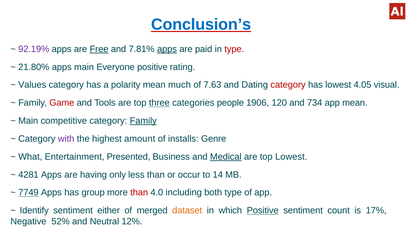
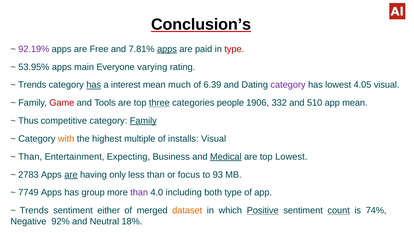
Conclusion’s colour: blue -> black (201, 24)
Free underline: present -> none (99, 49)
21.80%: 21.80% -> 53.95% (34, 67)
Everyone positive: positive -> varying (152, 67)
Values: Values -> Trends (32, 85)
has underline: none -> present (94, 85)
polarity: polarity -> interest (126, 85)
7.63: 7.63 -> 6.39 (212, 85)
category colour: red -> purple (288, 85)
120: 120 -> 332 (279, 103)
734: 734 -> 510 (315, 103)
Main: Main -> Thus (28, 121)
with colour: purple -> orange (66, 139)
amount: amount -> multiple (140, 139)
installs Genre: Genre -> Visual (214, 139)
What: What -> Than (30, 157)
Presented: Presented -> Expecting (128, 157)
4281: 4281 -> 2783 (28, 175)
are underline: none -> present (71, 175)
occur: occur -> focus (189, 175)
14: 14 -> 93 (218, 175)
7749 underline: present -> none (28, 192)
than colour: red -> purple (139, 192)
Identify: Identify -> Trends (34, 210)
count underline: none -> present (339, 210)
17%: 17% -> 74% (376, 210)
52%: 52% -> 92% (61, 221)
12%: 12% -> 18% (132, 221)
